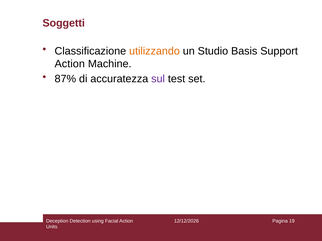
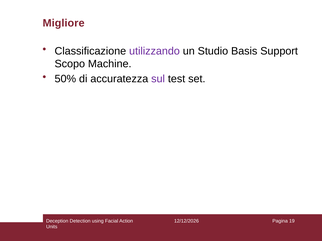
Soggetti: Soggetti -> Migliore (64, 23)
utilizzando colour: orange -> purple (154, 51)
Action: Action -> Scopo (70, 64)
87%: 87% -> 50% (65, 79)
